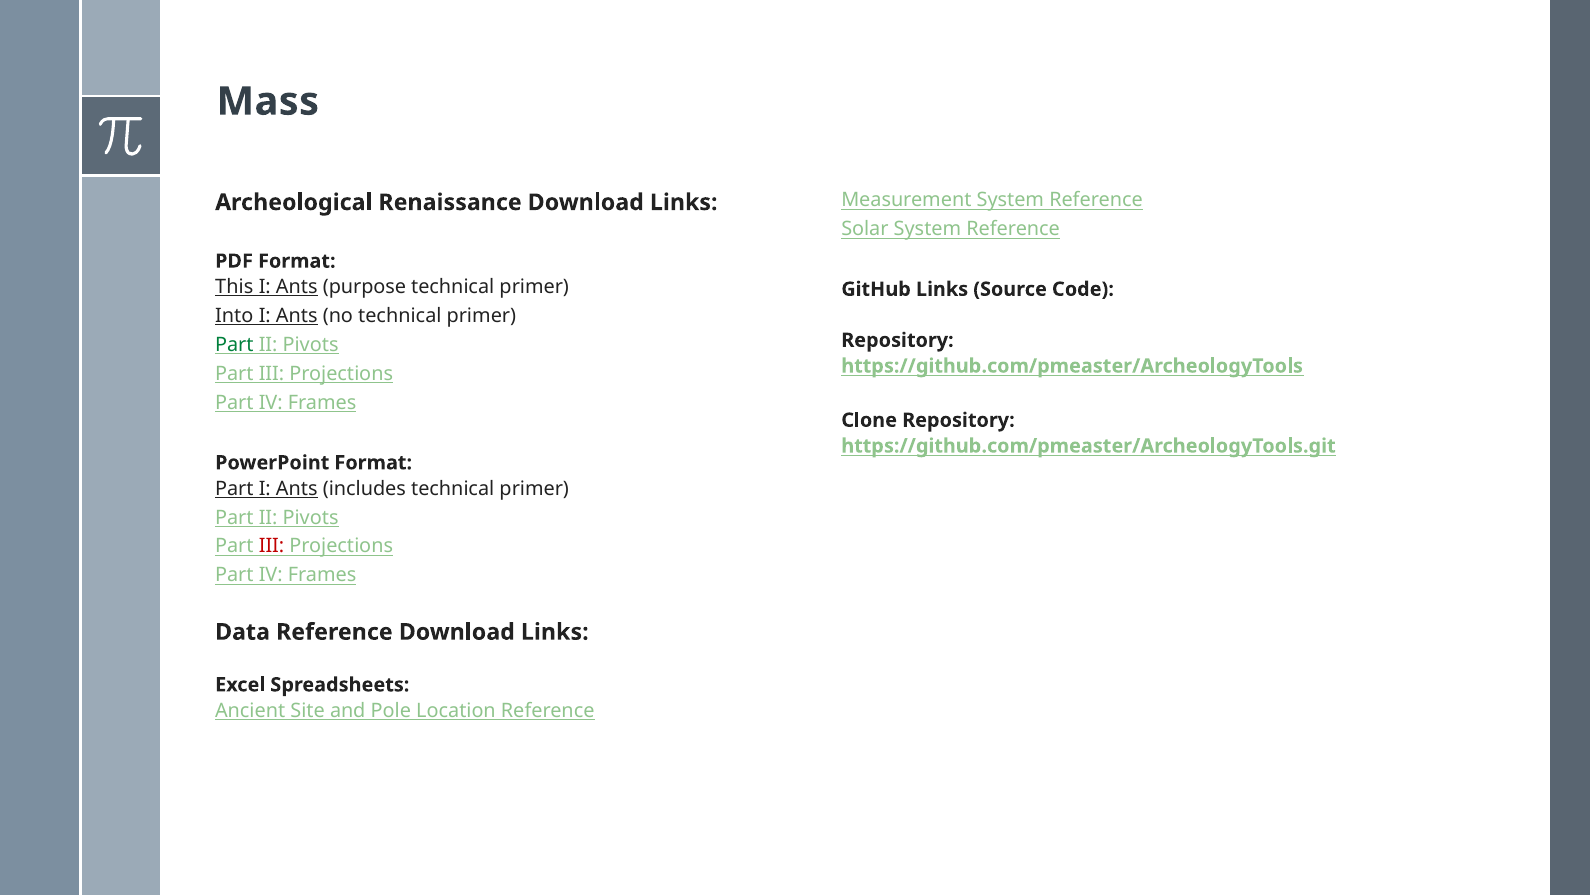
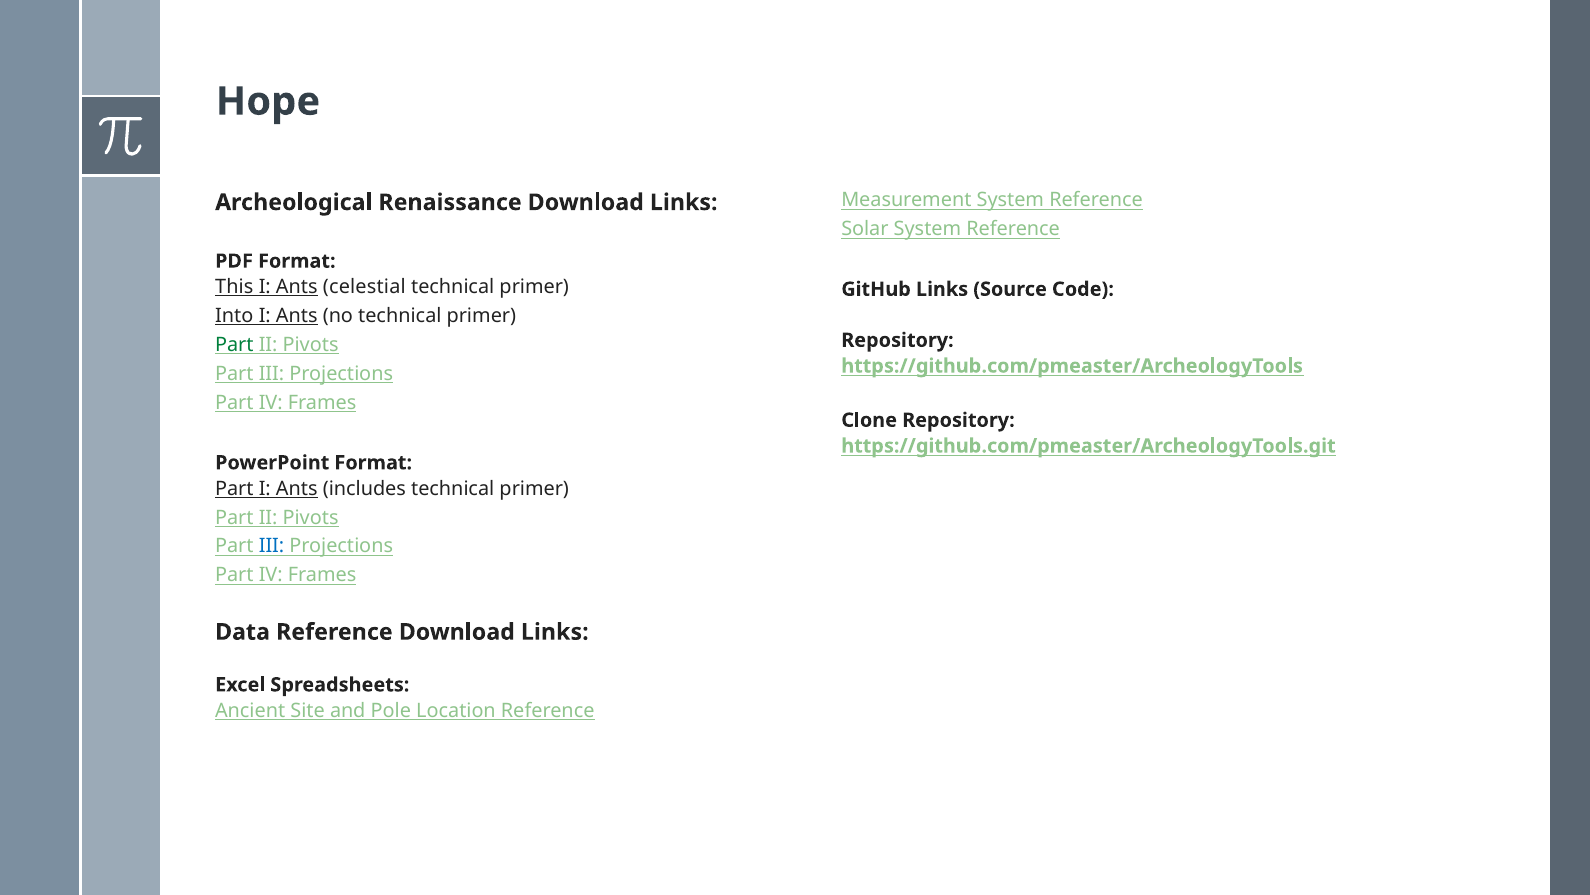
Mass: Mass -> Hope (268, 102)
purpose: purpose -> celestial (364, 287)
III colour: red -> blue (272, 546)
